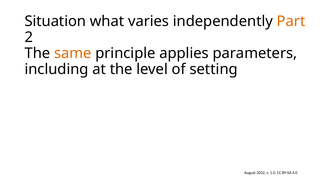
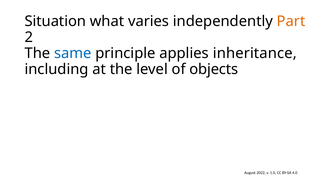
same colour: orange -> blue (73, 53)
parameters: parameters -> inheritance (255, 53)
setting: setting -> objects (214, 69)
